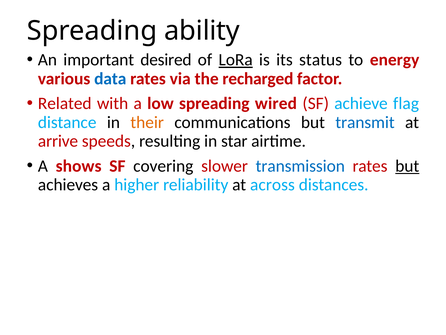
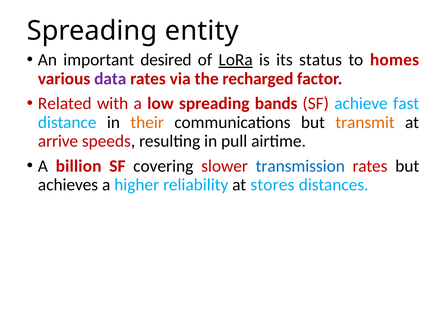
ability: ability -> entity (202, 31)
energy: energy -> homes (395, 60)
data colour: blue -> purple (110, 78)
wired: wired -> bands (276, 103)
flag: flag -> fast (406, 103)
transmit colour: blue -> orange (365, 122)
star: star -> pull (234, 141)
shows: shows -> billion (79, 166)
but underline: present -> none (407, 166)
across: across -> stores (272, 184)
